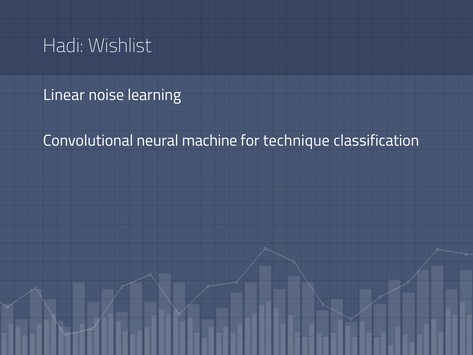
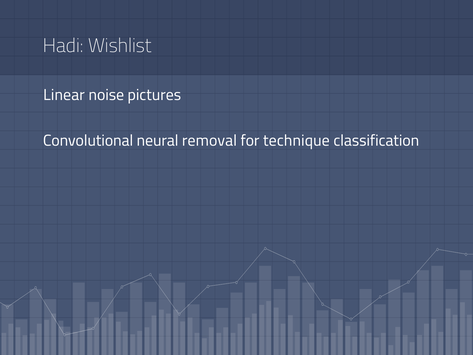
learning: learning -> pictures (154, 95)
machine: machine -> removal (209, 141)
